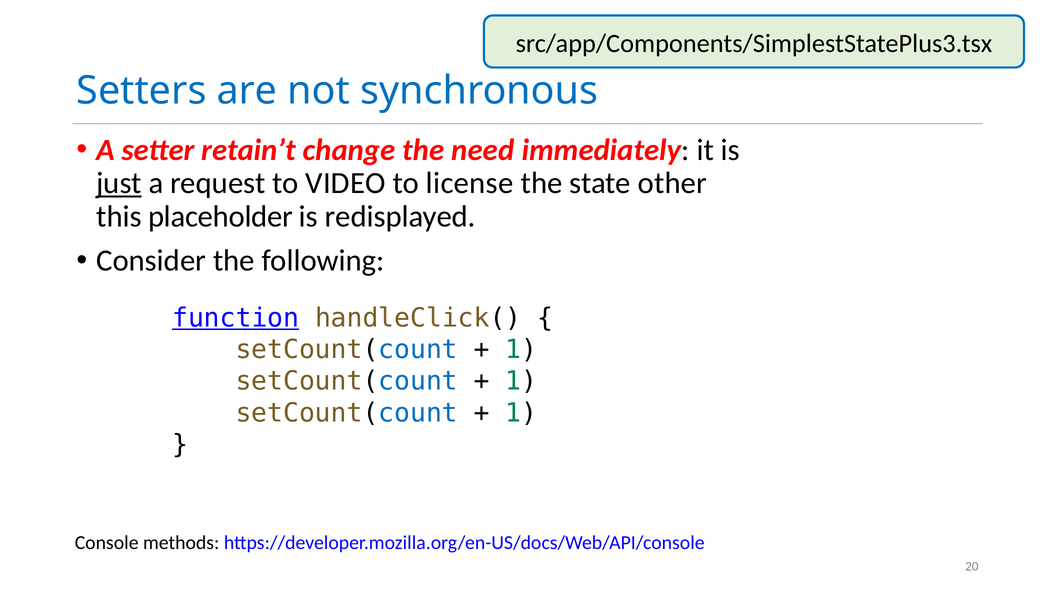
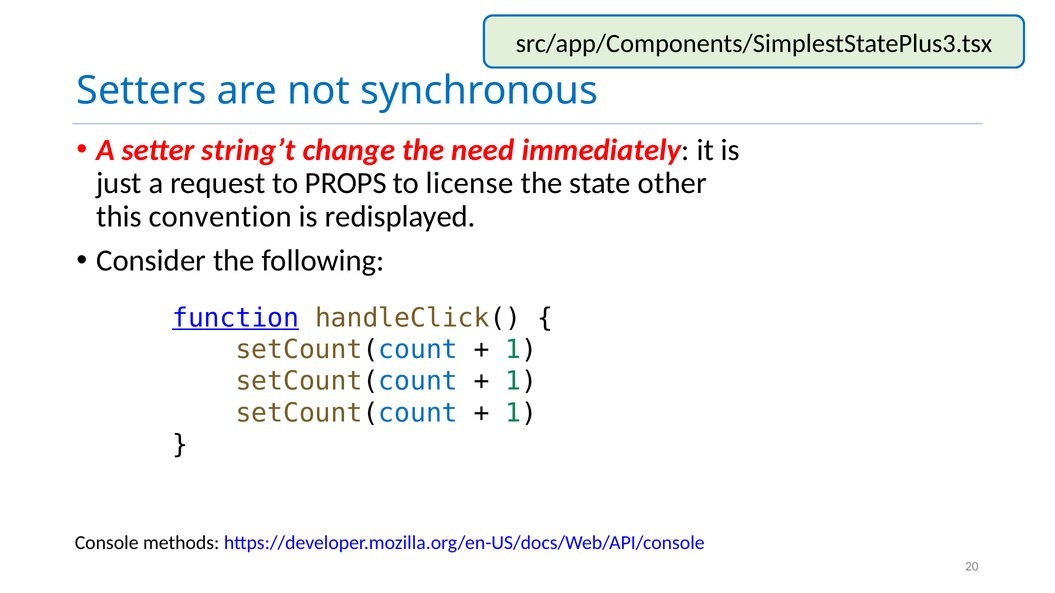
retain’t: retain’t -> string’t (248, 150)
just underline: present -> none (119, 183)
VIDEO: VIDEO -> PROPS (346, 183)
placeholder: placeholder -> convention (220, 217)
